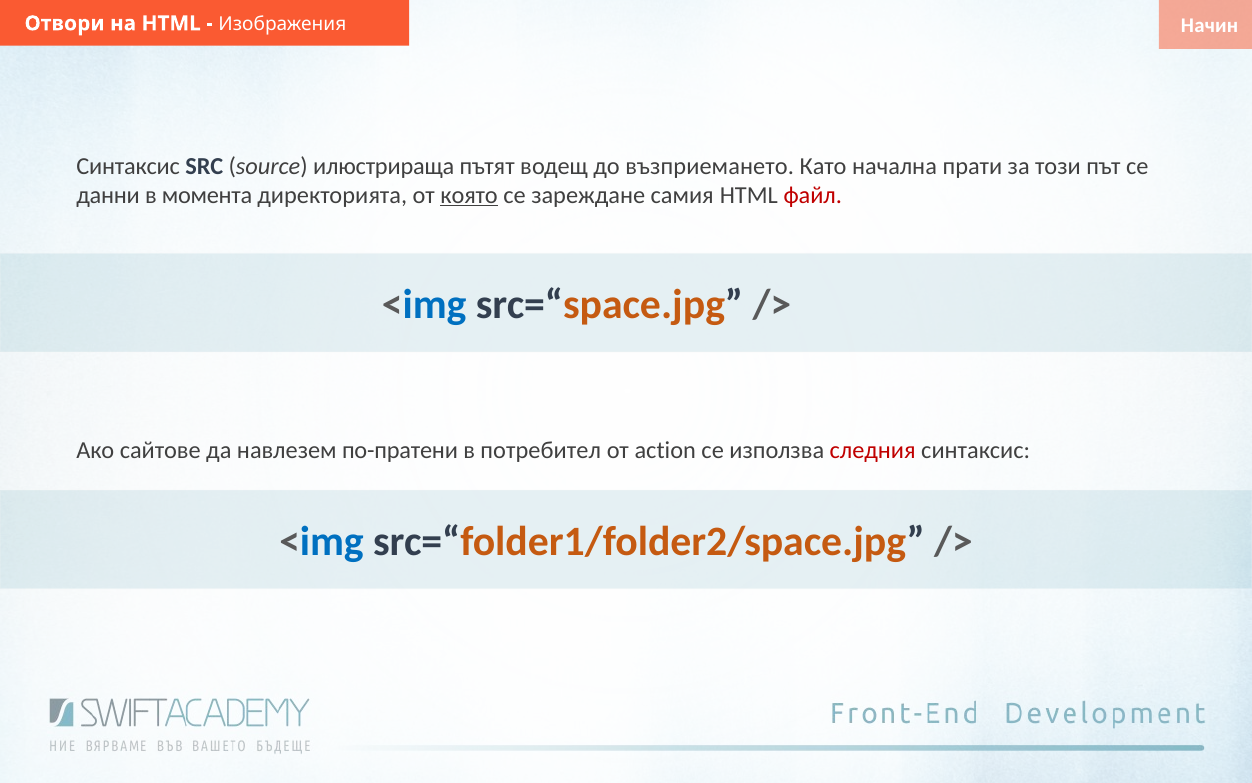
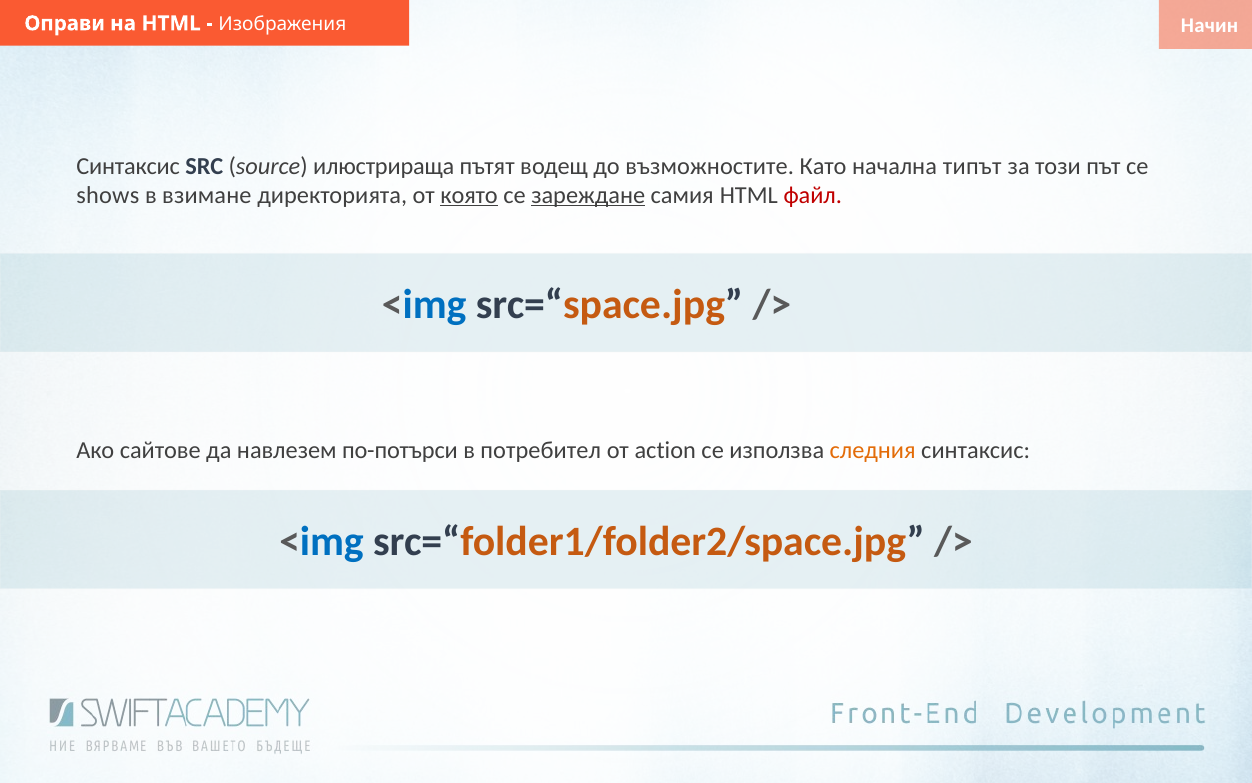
Отвори: Отвори -> Оправи (65, 23)
възприемането: възприемането -> възможностите (710, 166)
прати: прати -> типът (972, 166)
данни: данни -> shows (108, 195)
момента: момента -> взимане (207, 195)
зареждане underline: none -> present (588, 195)
по-пратени: по-пратени -> по-потърси (400, 450)
следния colour: red -> orange (873, 450)
